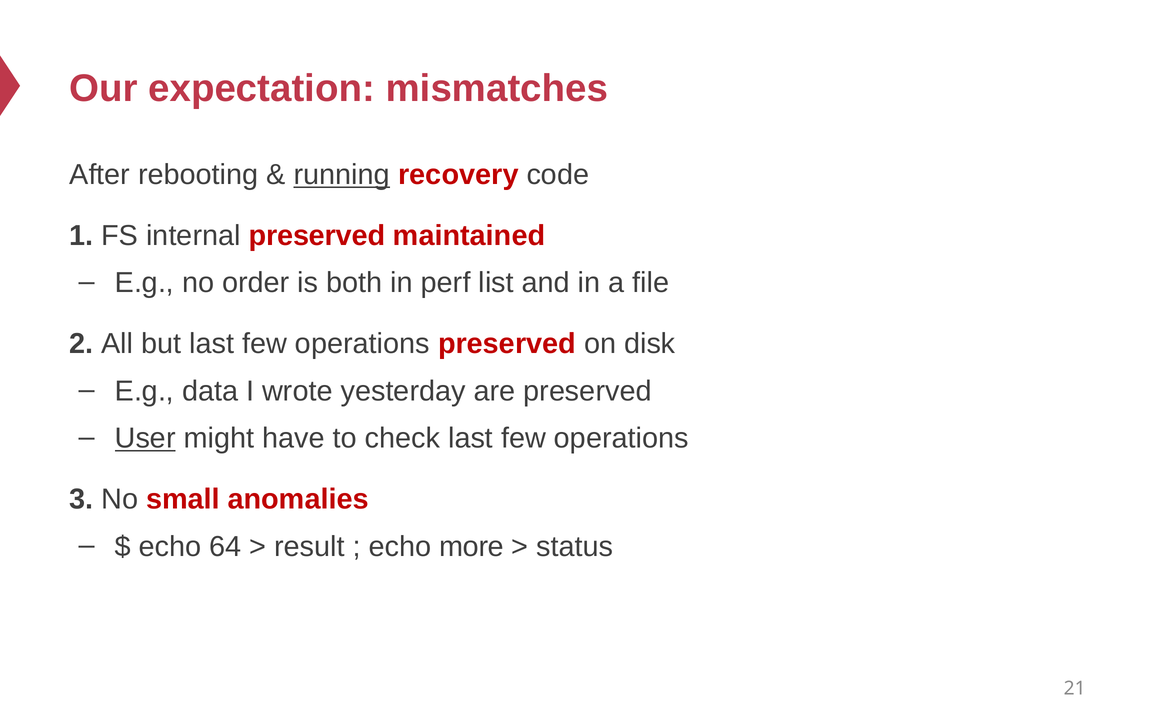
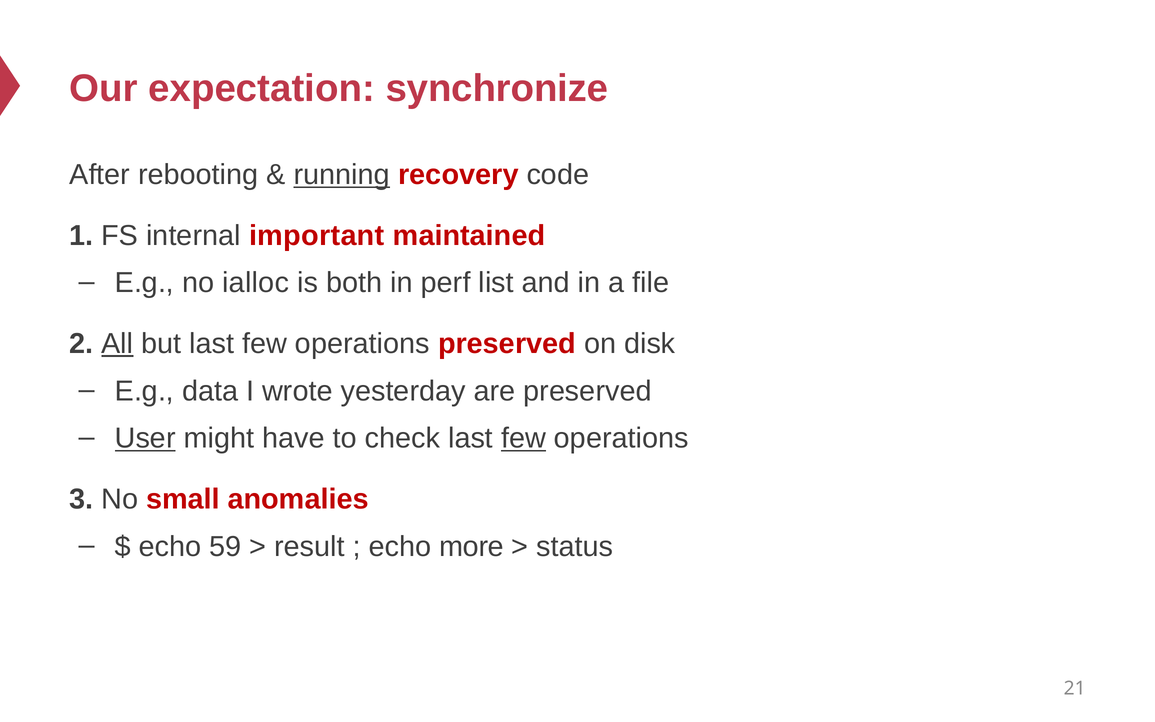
mismatches: mismatches -> synchronize (497, 88)
internal preserved: preserved -> important (317, 235)
order: order -> ialloc (256, 283)
All underline: none -> present (117, 344)
few underline: none -> present (524, 438)
64: 64 -> 59 (225, 546)
